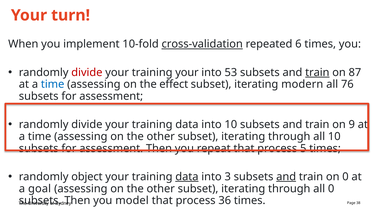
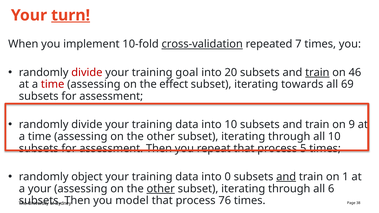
turn underline: none -> present (71, 15)
6: 6 -> 7 (298, 44)
training your: your -> goal (187, 72)
53: 53 -> 20 (231, 72)
87: 87 -> 46 (355, 72)
time colour: blue -> red (53, 84)
modern: modern -> towards (302, 84)
76: 76 -> 69 (347, 84)
data underline: present -> none (187, 177)
3: 3 -> 0 (228, 177)
on 0: 0 -> 1 (345, 177)
a goal: goal -> your (40, 189)
other underline: none -> present (161, 189)
all 0: 0 -> 6 (331, 189)
36: 36 -> 76 (225, 201)
